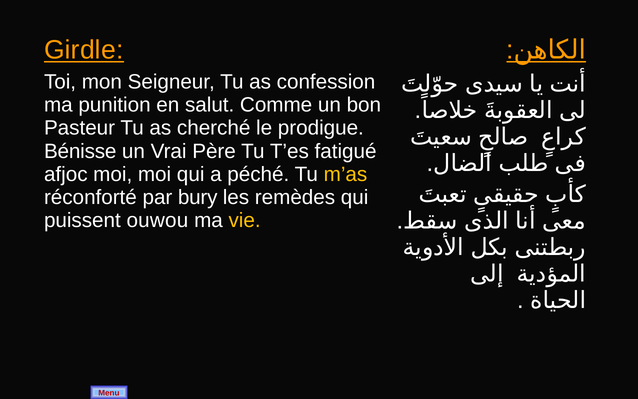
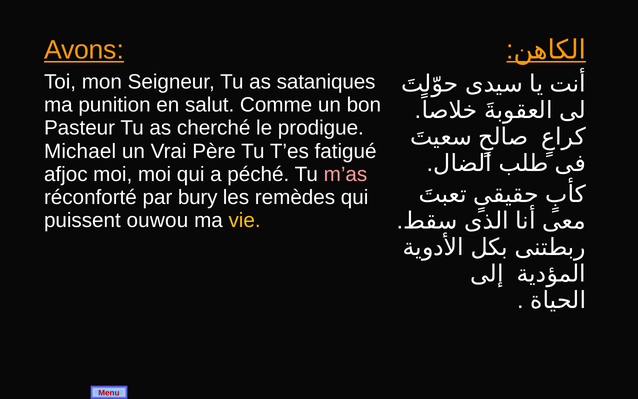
Girdle: Girdle -> Avons (84, 50)
confession: confession -> sataniques (326, 82)
Bénisse: Bénisse -> Michael (80, 151)
m’as colour: yellow -> pink (345, 174)
